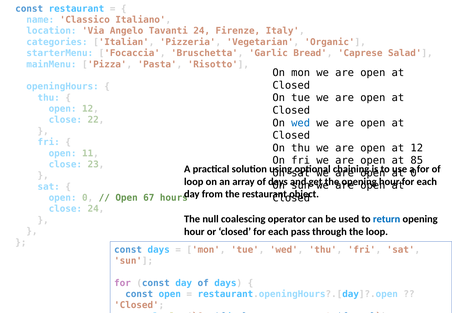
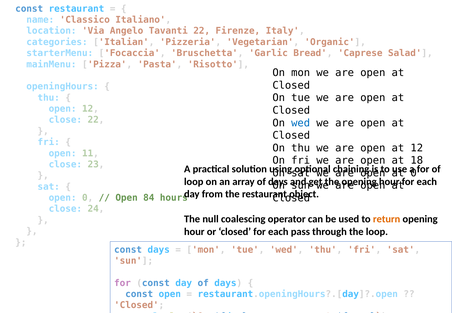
Tavanti 24: 24 -> 22 (202, 31)
85: 85 -> 18 (417, 160)
67: 67 -> 84 (149, 198)
return colour: blue -> orange (387, 219)
